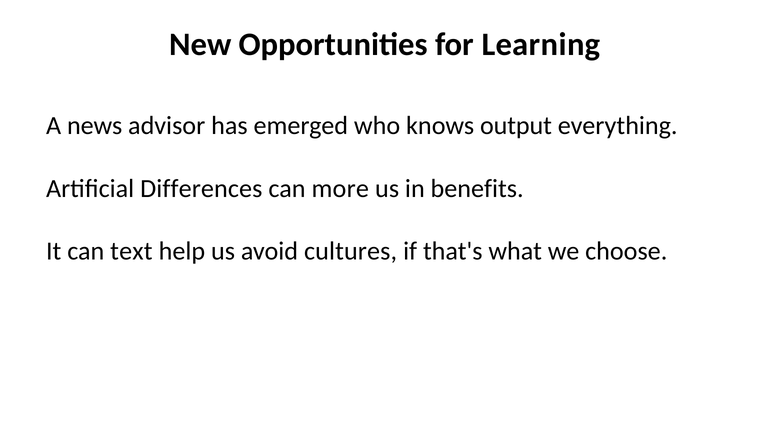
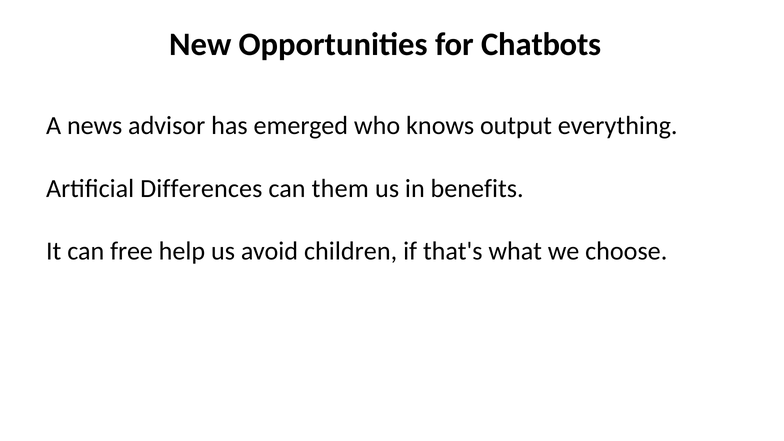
Learning: Learning -> Chatbots (541, 45)
more: more -> them (340, 188)
text: text -> free (132, 251)
cultures: cultures -> children (351, 251)
